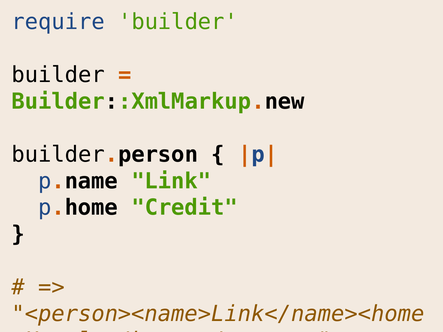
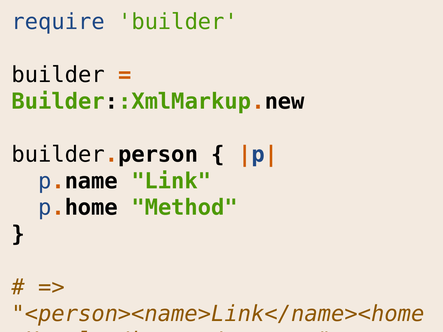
Credit: Credit -> Method (185, 208)
